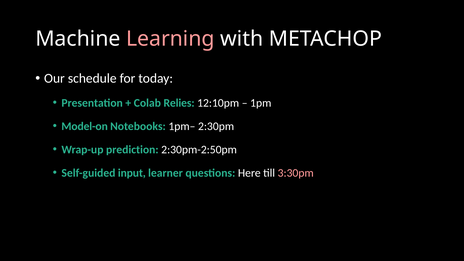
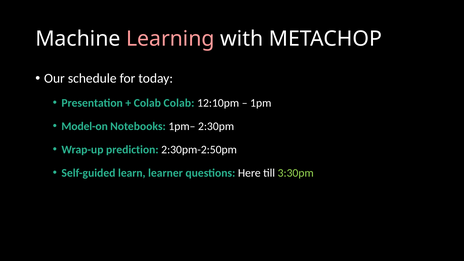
Colab Relies: Relies -> Colab (179, 103)
input: input -> learn (132, 173)
3:30pm colour: pink -> light green (296, 173)
